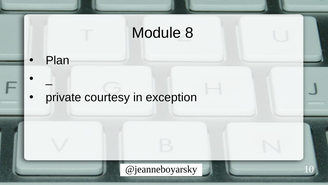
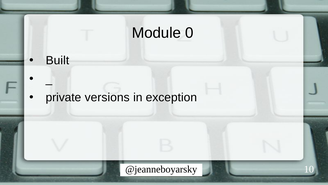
8: 8 -> 0 (189, 33)
Plan: Plan -> Built (57, 60)
courtesy: courtesy -> versions (107, 97)
